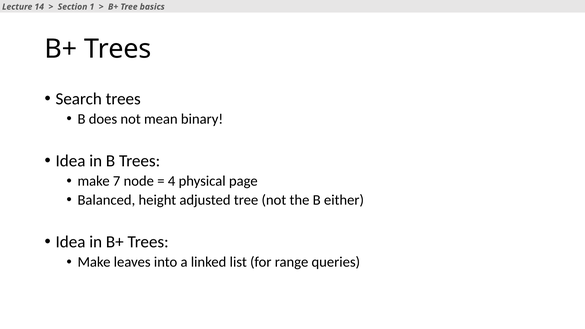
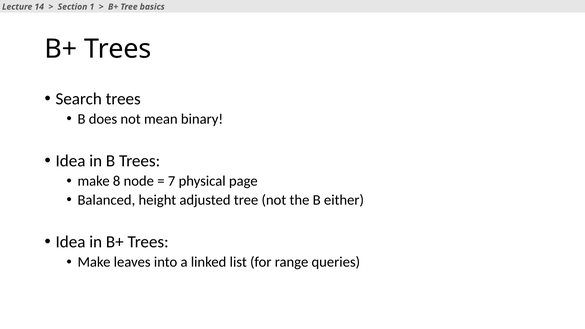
7: 7 -> 8 (117, 181)
4: 4 -> 7 (172, 181)
